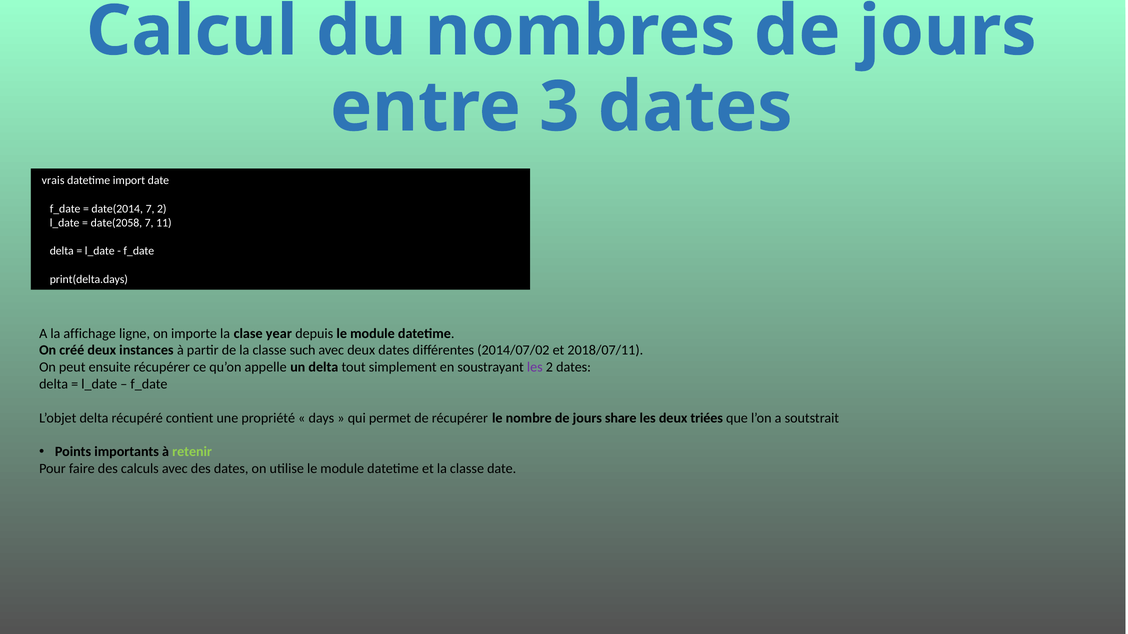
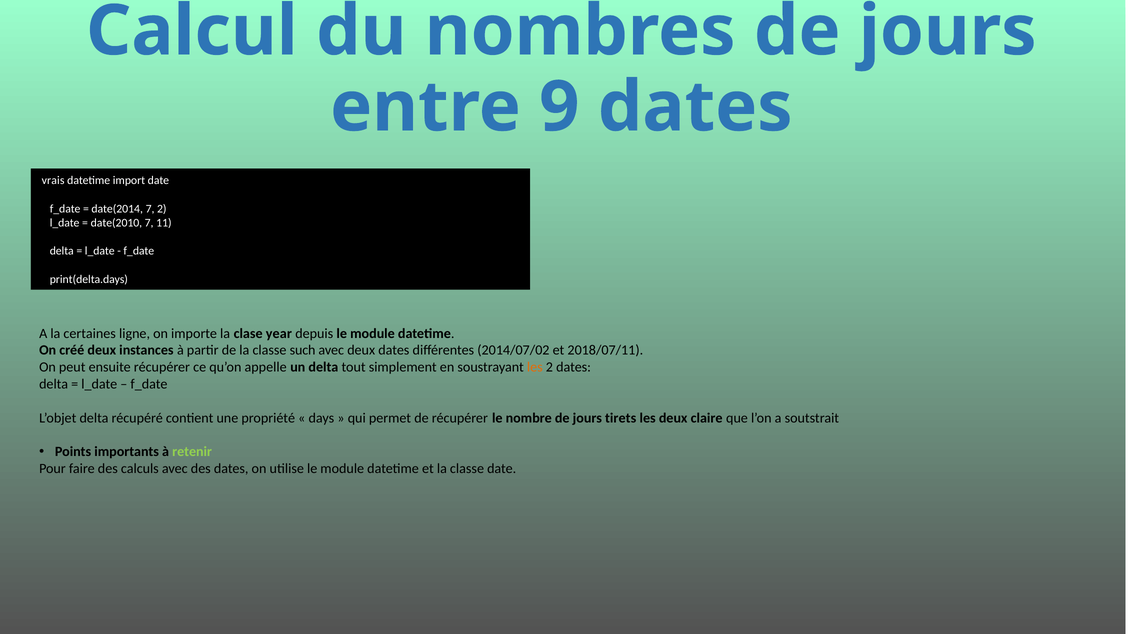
3: 3 -> 9 (559, 107)
date(2058: date(2058 -> date(2010 (116, 223)
affichage: affichage -> certaines (90, 334)
les colour: purple -> orange (535, 368)
share: share -> tirets (621, 418)
triées: triées -> claire (707, 418)
